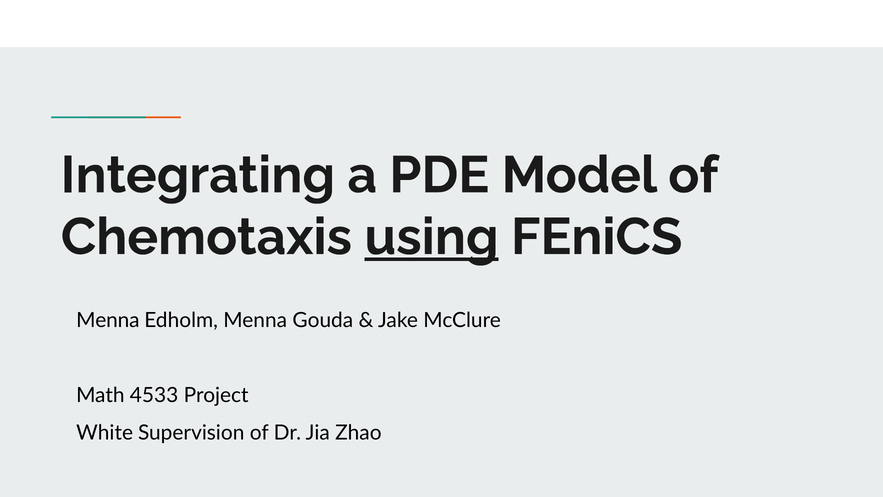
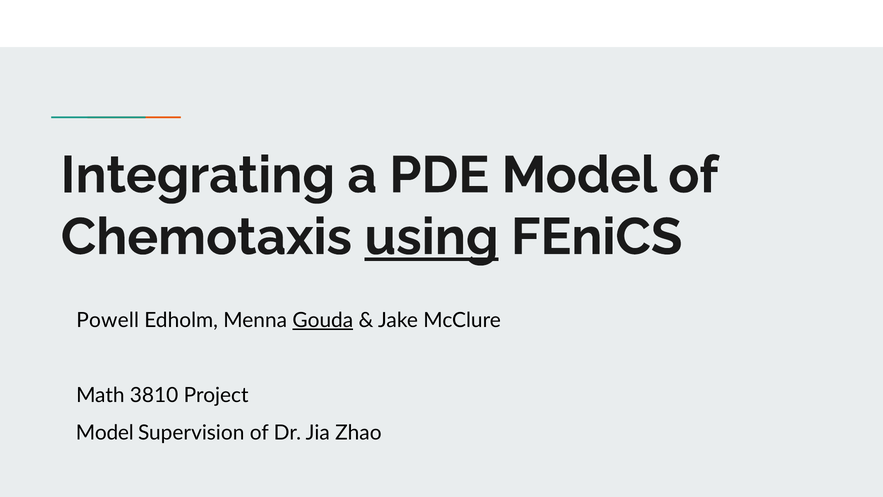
Menna: Menna -> Powell (108, 320)
Gouda underline: none -> present (323, 320)
4533: 4533 -> 3810 (154, 395)
White: White -> Model (105, 433)
